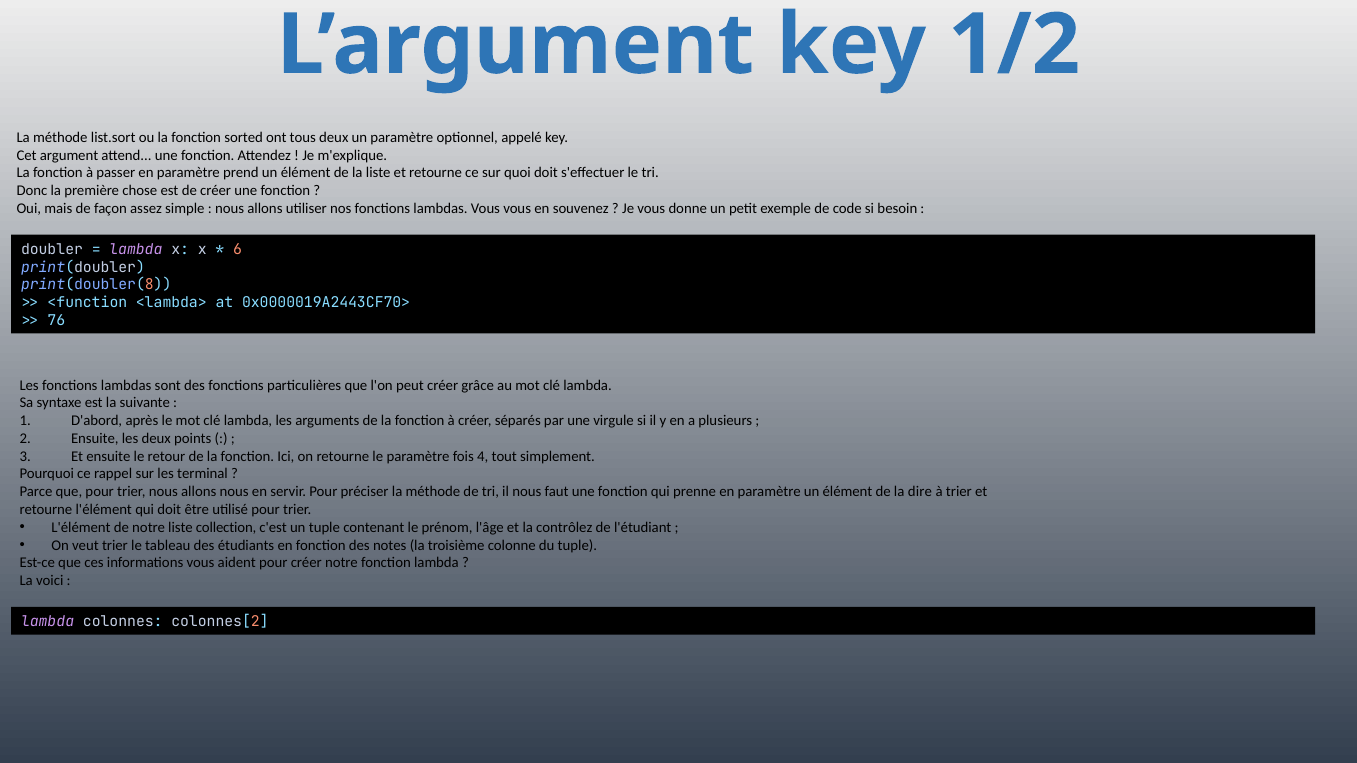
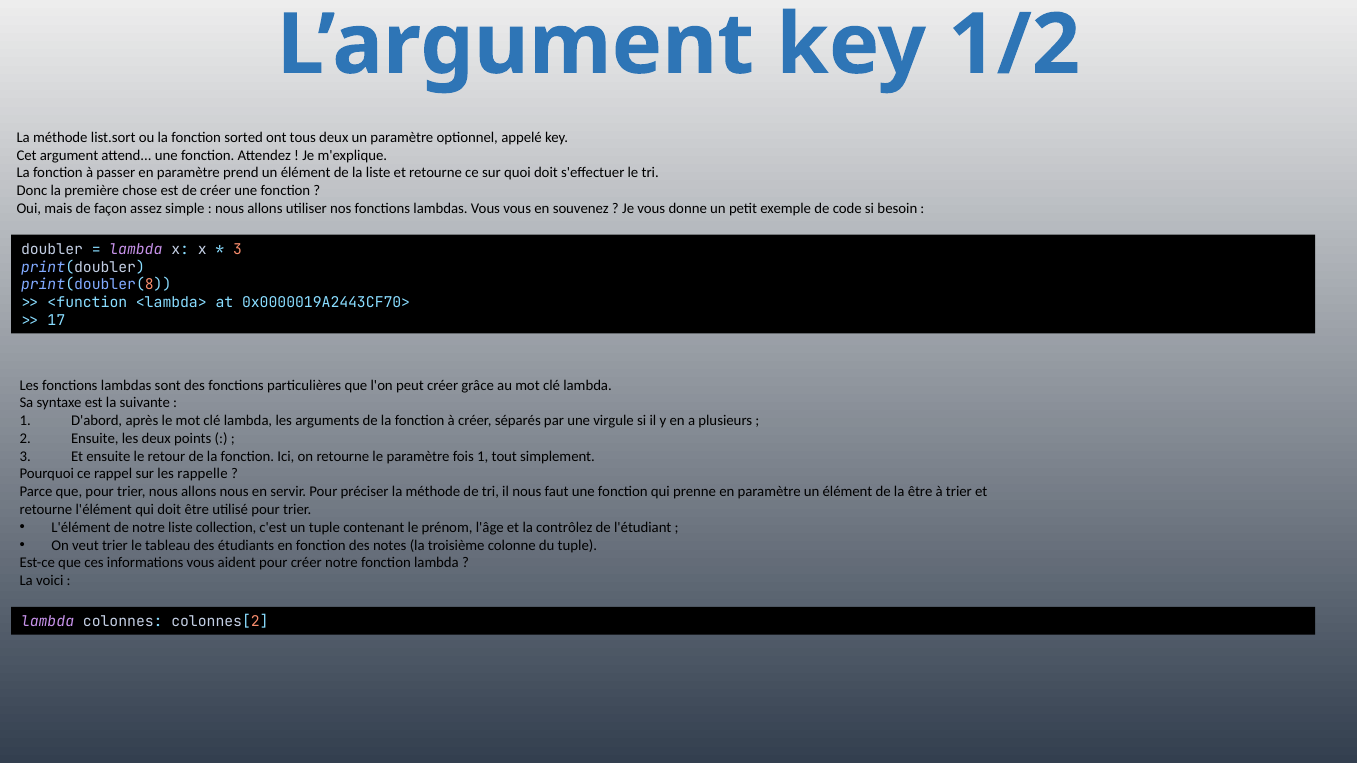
6: 6 -> 3 (237, 250)
76: 76 -> 17 (56, 321)
fois 4: 4 -> 1 (483, 456)
terminal: terminal -> rappelle (202, 474)
la dire: dire -> être (920, 492)
